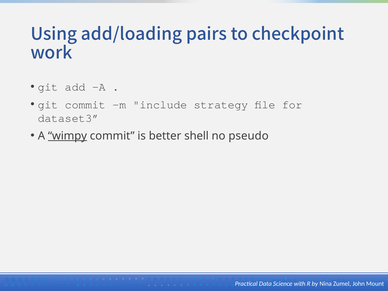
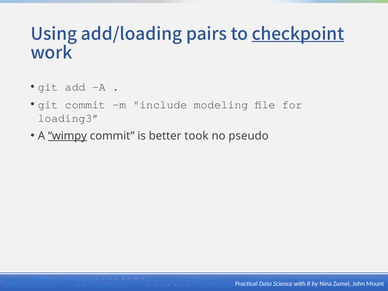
checkpoint underline: none -> present (298, 34)
strategy: strategy -> modeling (221, 105)
dataset3: dataset3 -> loading3 (68, 118)
shell: shell -> took (196, 136)
